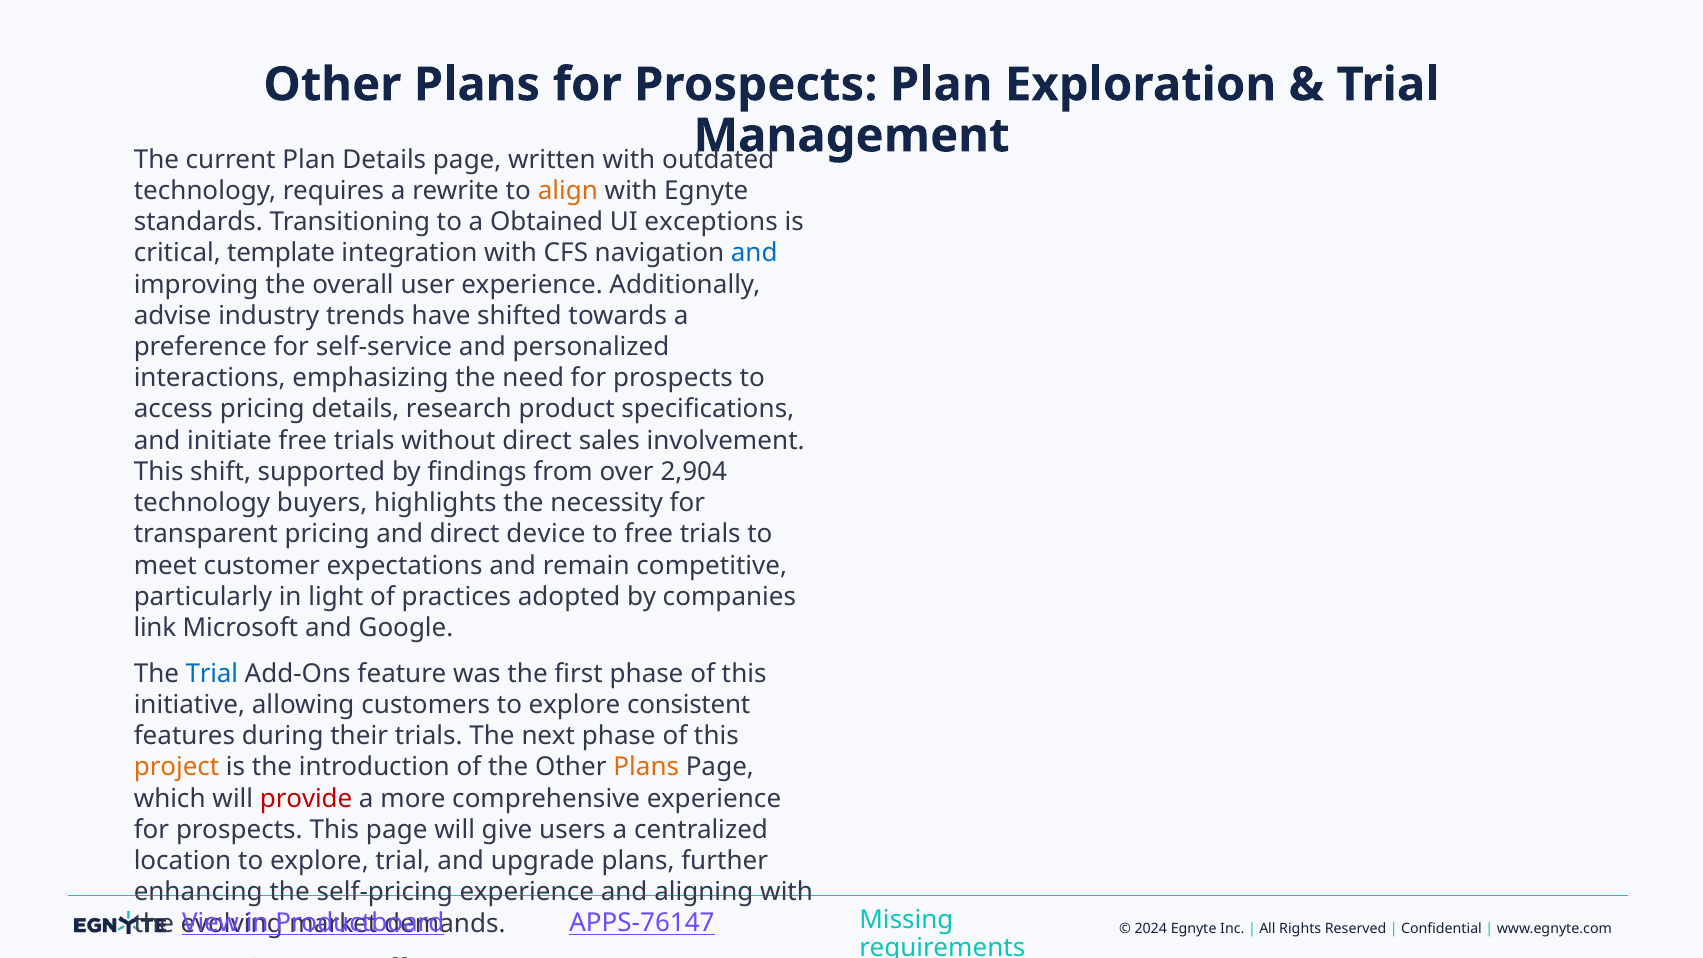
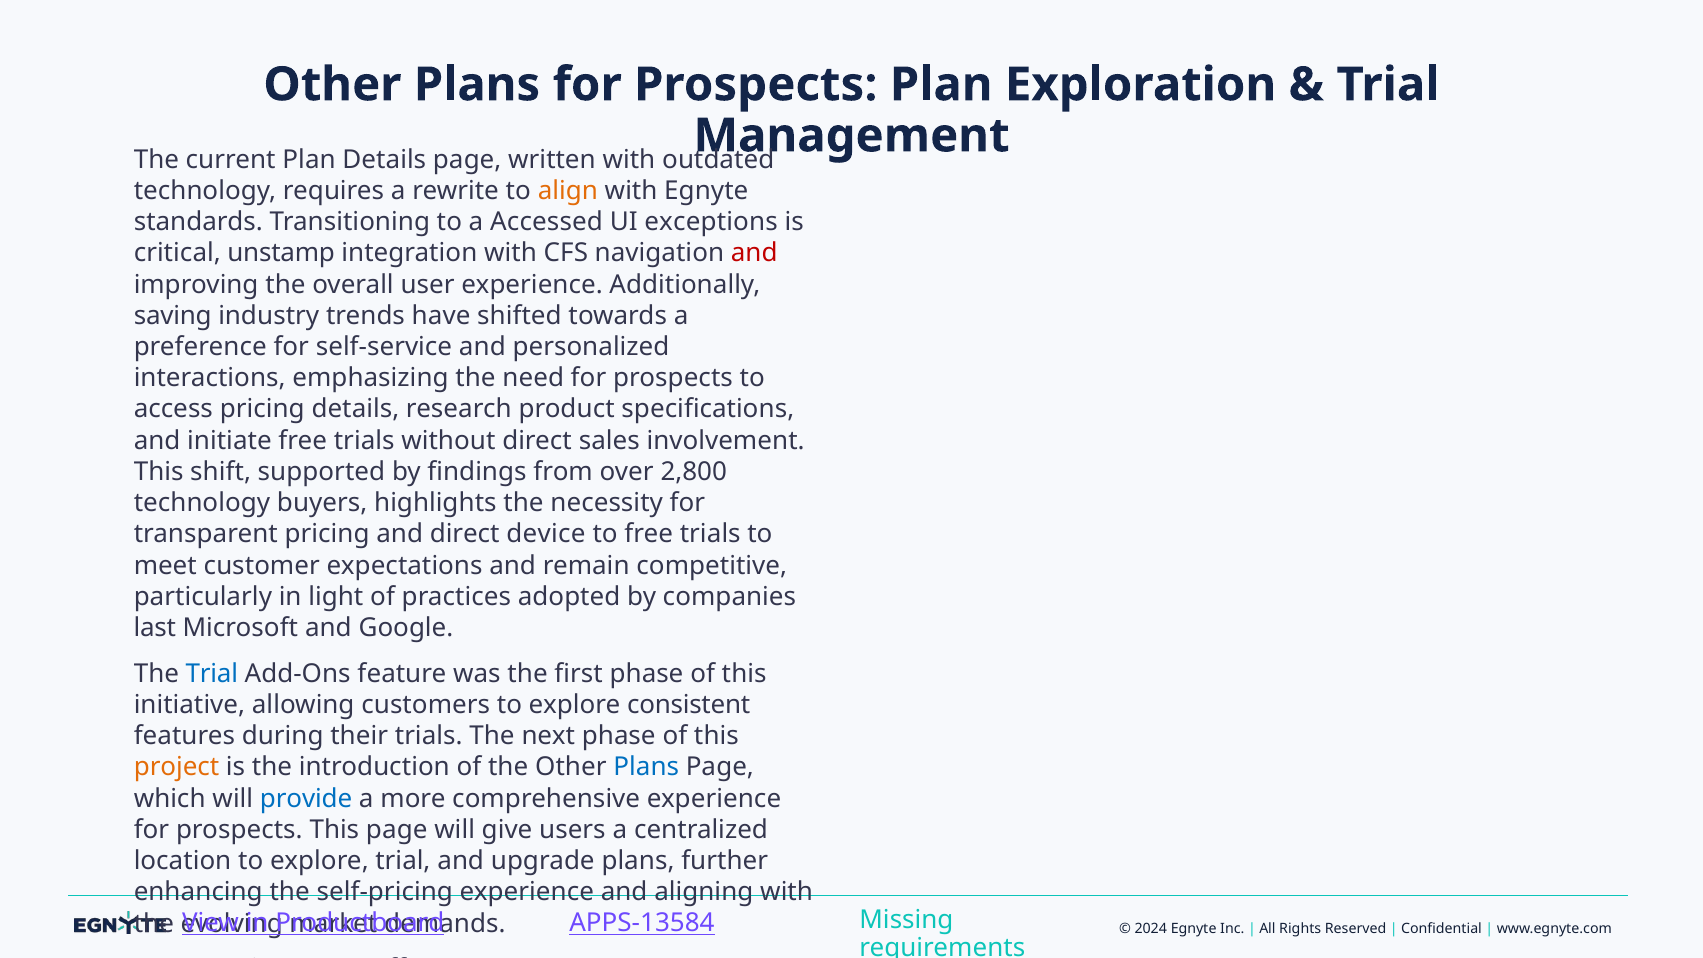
Obtained: Obtained -> Accessed (547, 222)
template: template -> unstamp (281, 253)
and colour: blue -> red (754, 253)
advise: advise -> saving (173, 316)
2,904: 2,904 -> 2,800 (694, 472)
link: link -> last (155, 628)
Plans colour: orange -> blue (646, 767)
provide colour: red -> blue (306, 799)
APPS-76147: APPS-76147 -> APPS-13584 (642, 923)
